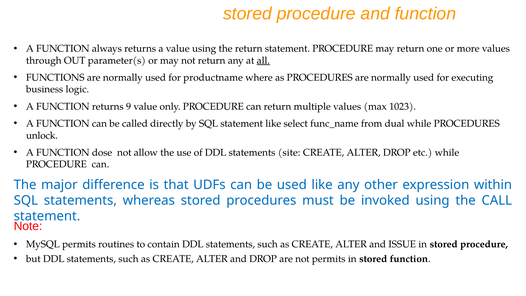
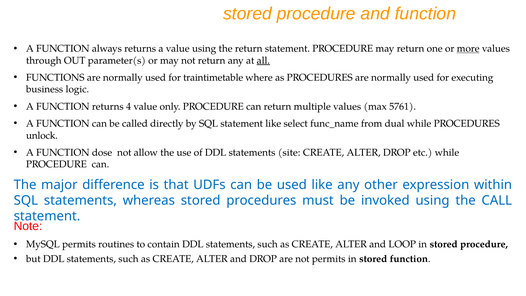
more underline: none -> present (468, 49)
productname: productname -> traintimetable (213, 78)
9: 9 -> 4 (129, 106)
1023: 1023 -> 5761 (403, 106)
ISSUE: ISSUE -> LOOP (402, 244)
